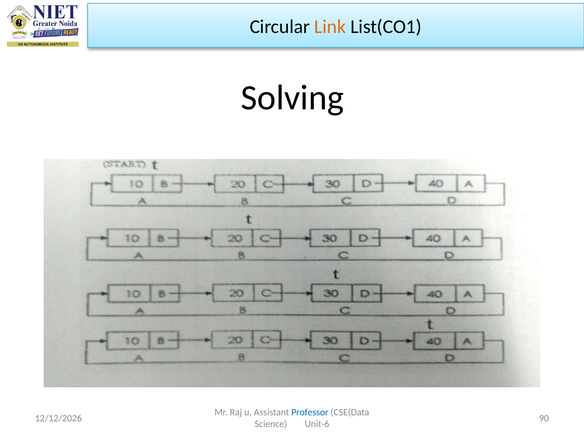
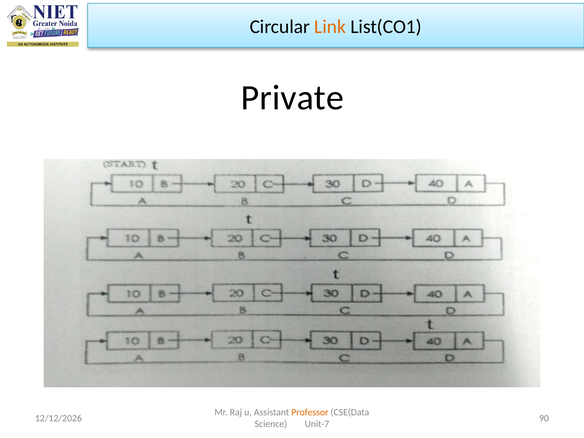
Solving: Solving -> Private (292, 98)
Professor colour: blue -> orange (310, 412)
Unit-6: Unit-6 -> Unit-7 (317, 424)
